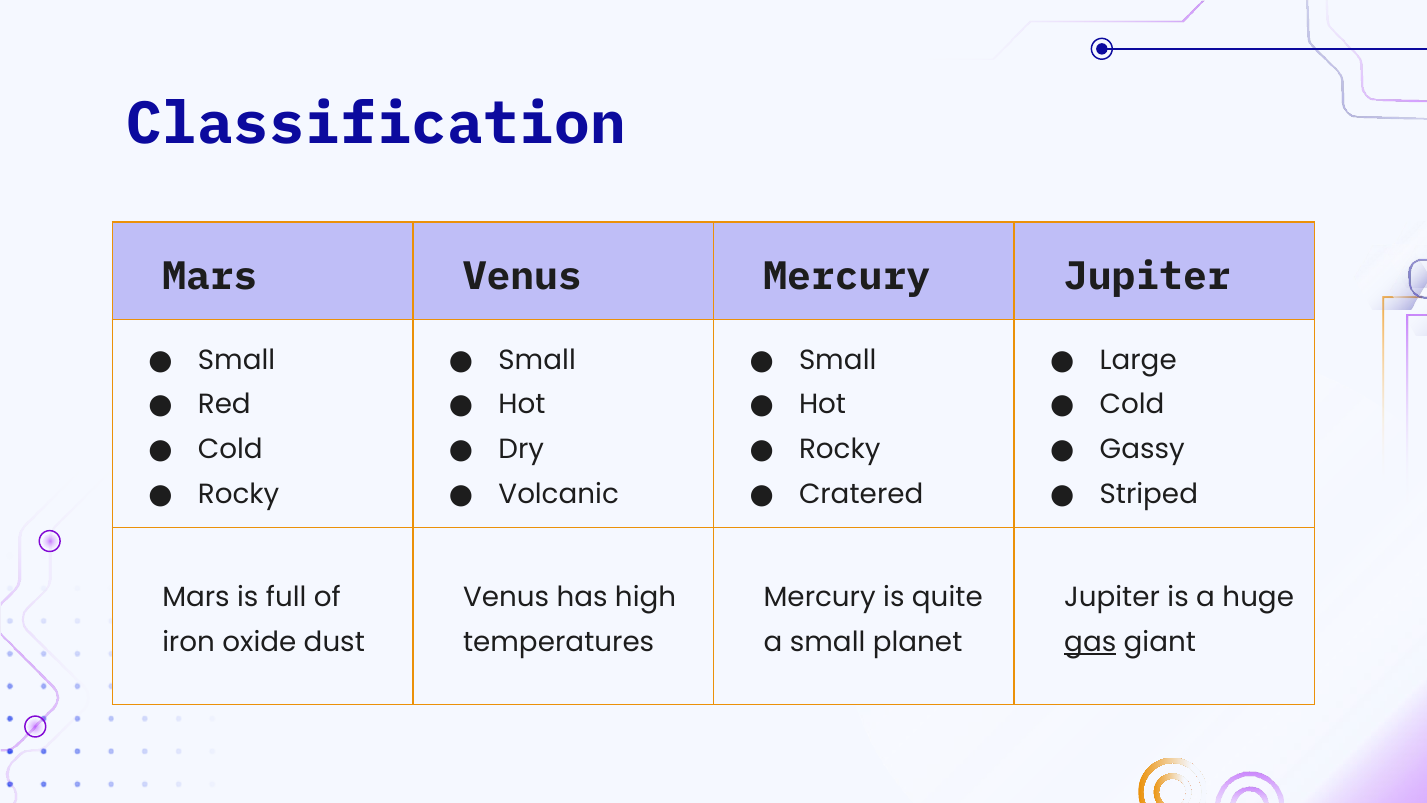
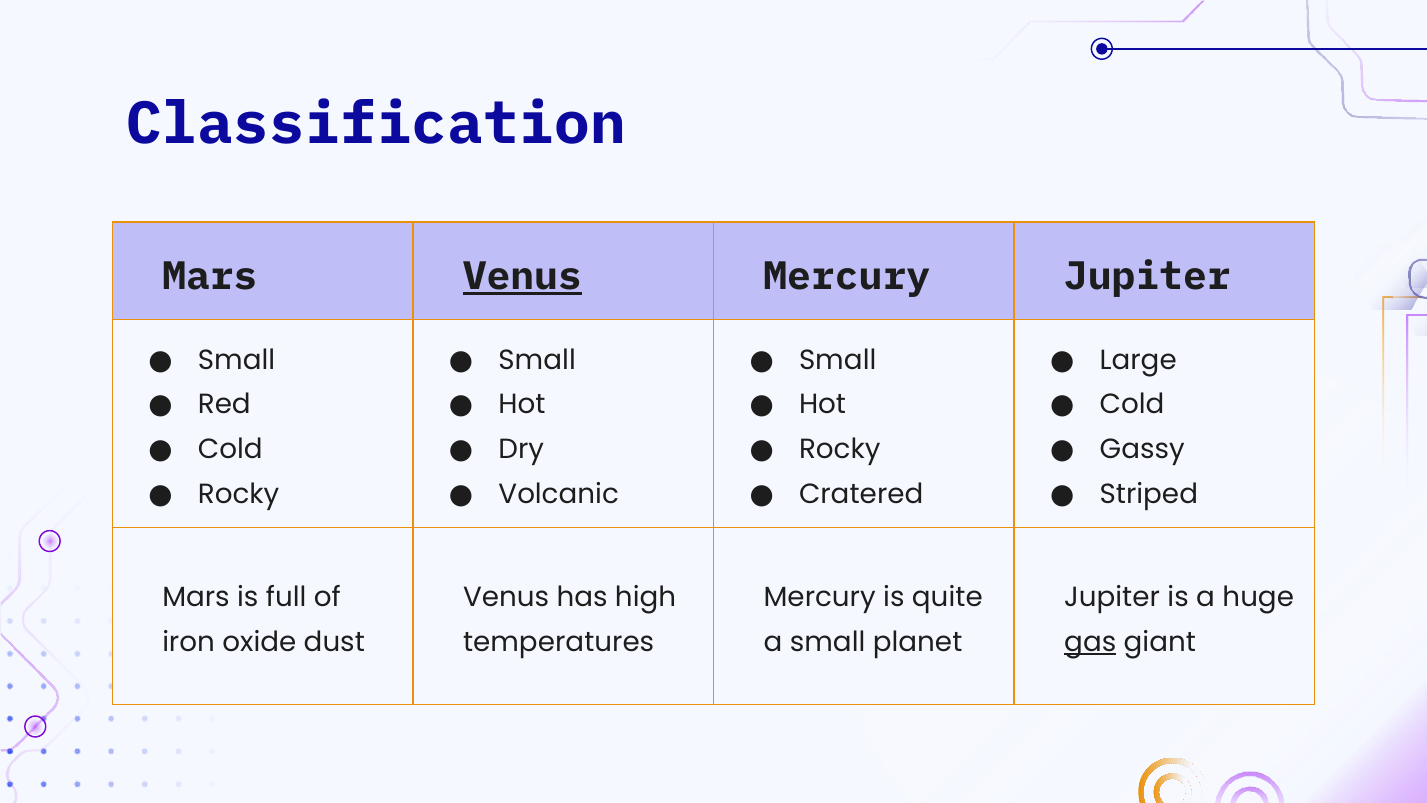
Venus underline: none -> present (522, 276)
